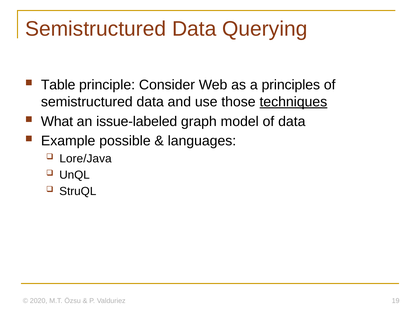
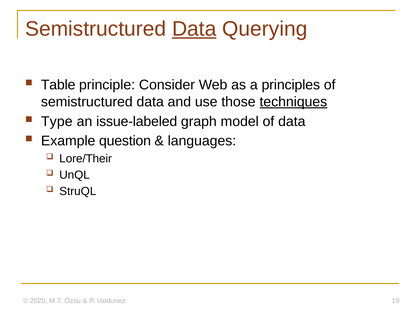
Data underline: none -> present (194, 29)
What: What -> Type (57, 121)
possible: possible -> question (125, 141)
Lore/Java: Lore/Java -> Lore/Their (86, 159)
